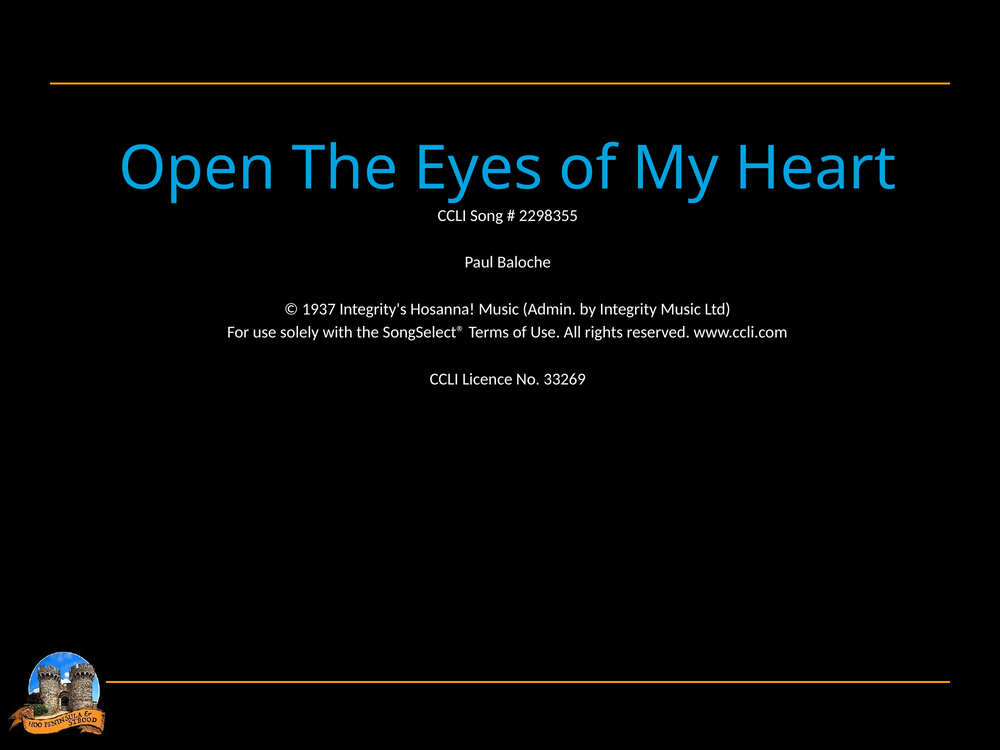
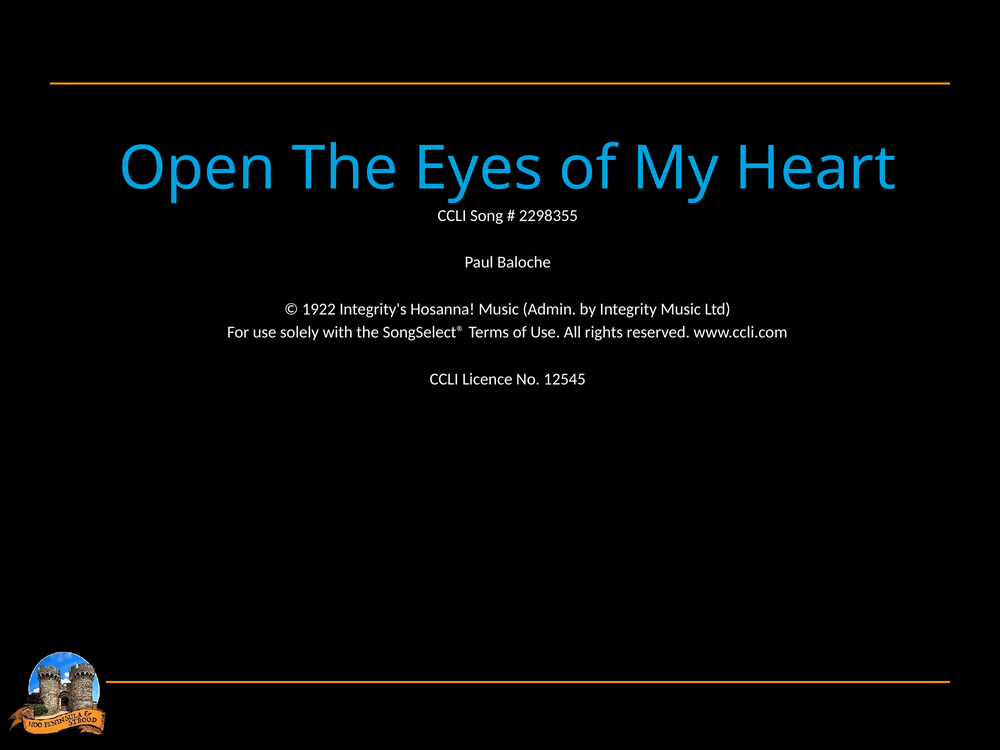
1937: 1937 -> 1922 (319, 309)
33269: 33269 -> 12545 (565, 379)
